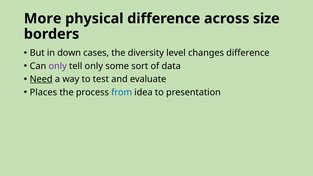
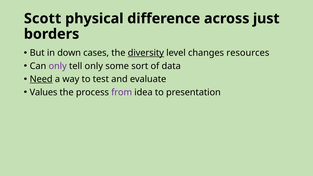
More: More -> Scott (43, 19)
size: size -> just (266, 19)
diversity underline: none -> present (146, 53)
changes difference: difference -> resources (248, 53)
Places: Places -> Values (43, 92)
from colour: blue -> purple (122, 92)
